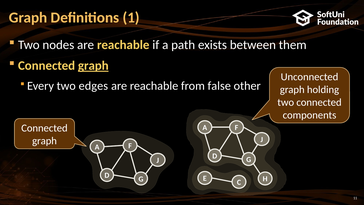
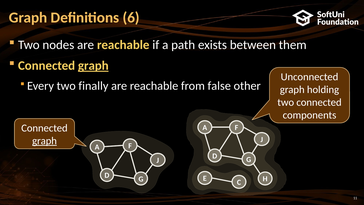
1: 1 -> 6 (131, 18)
edges: edges -> finally (93, 86)
graph underline: none -> present (45, 141)
